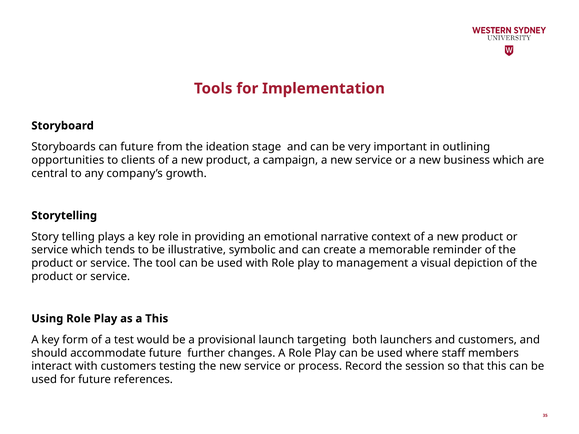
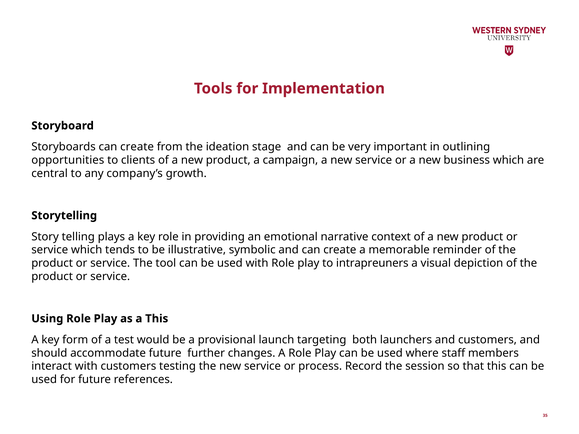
Storyboards can future: future -> create (137, 147)
management: management -> intrapreuners (372, 263)
